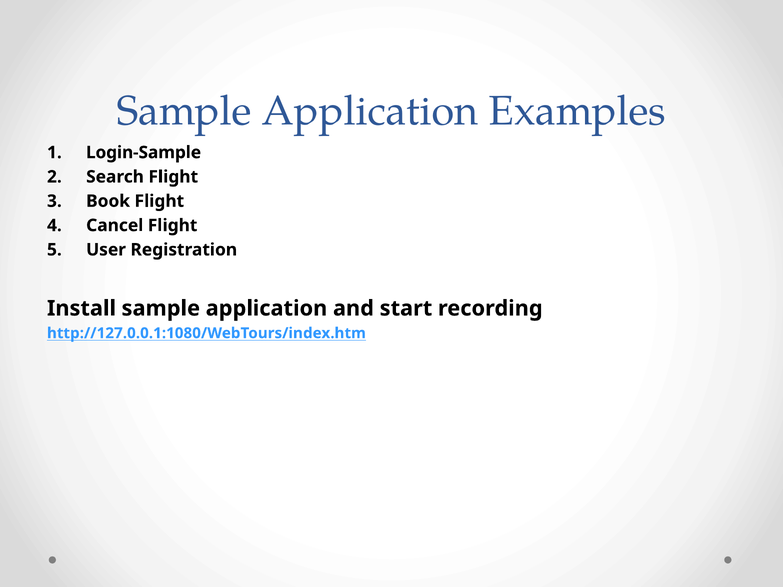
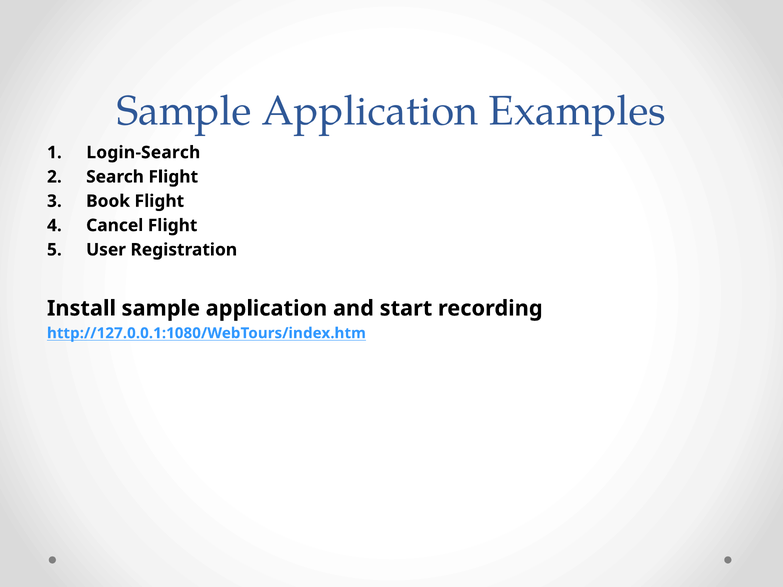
Login-Sample: Login-Sample -> Login-Search (143, 153)
